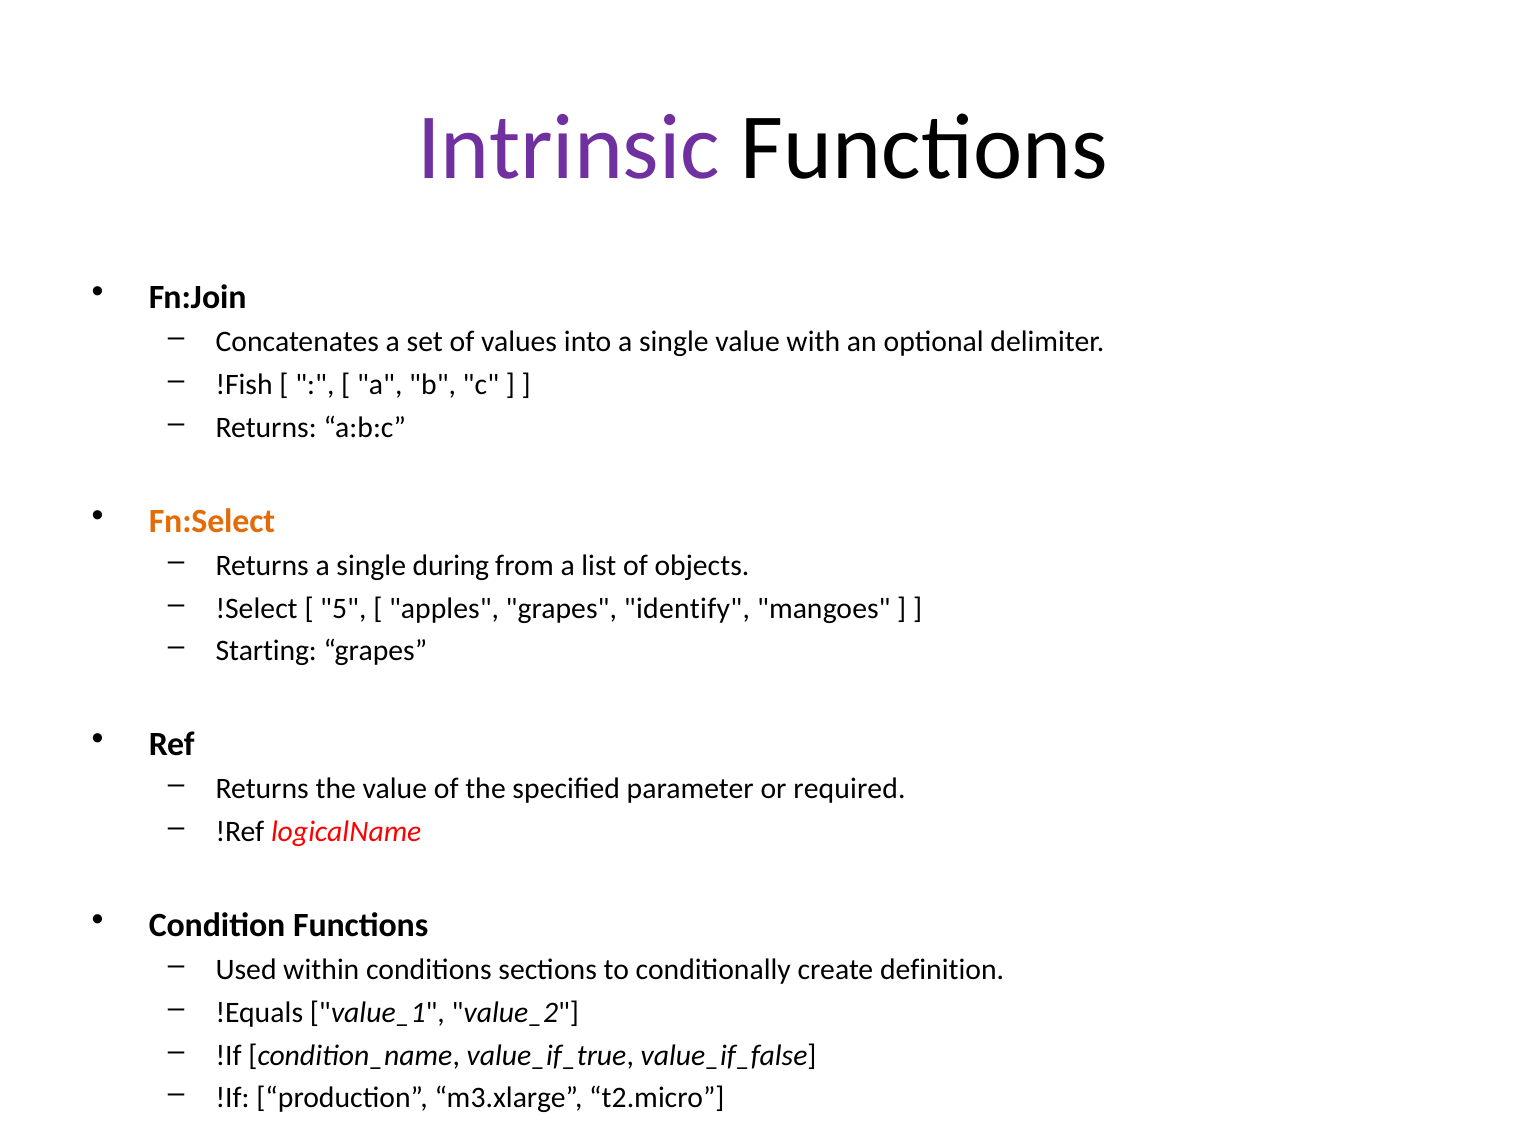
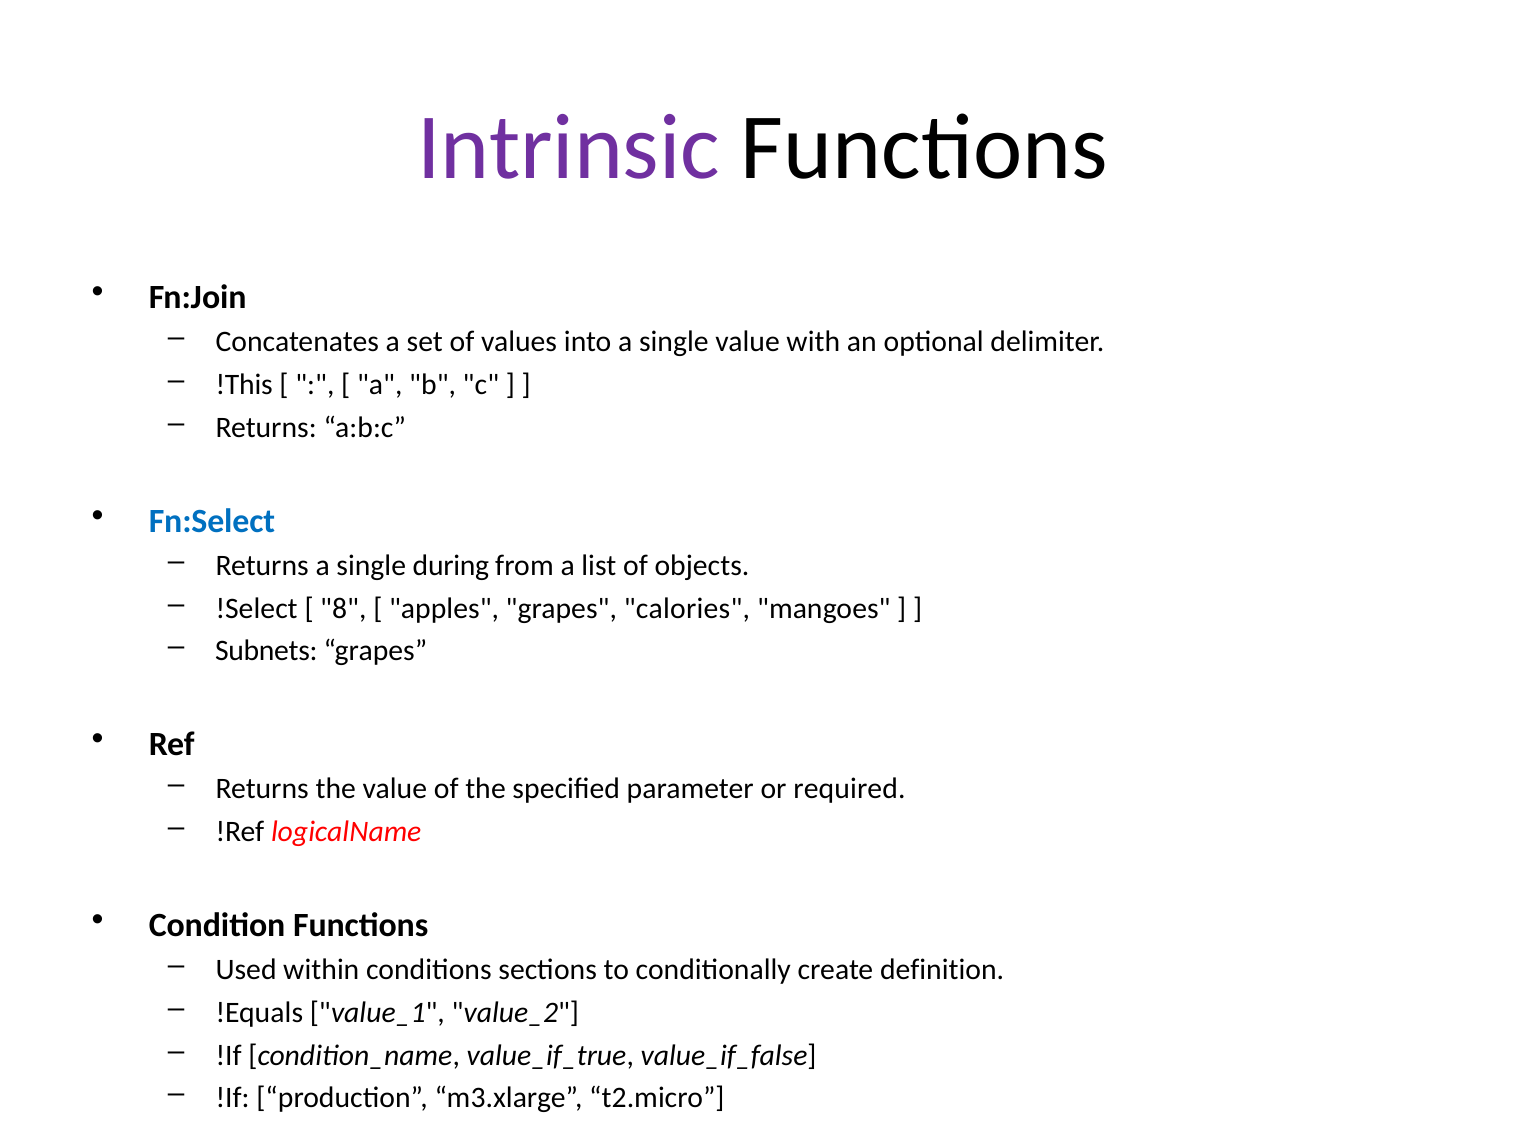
!Fish: !Fish -> !This (244, 385)
Fn:Select colour: orange -> blue (212, 521)
5: 5 -> 8 (343, 608)
identify: identify -> calories (687, 608)
Starting: Starting -> Subnets (266, 651)
